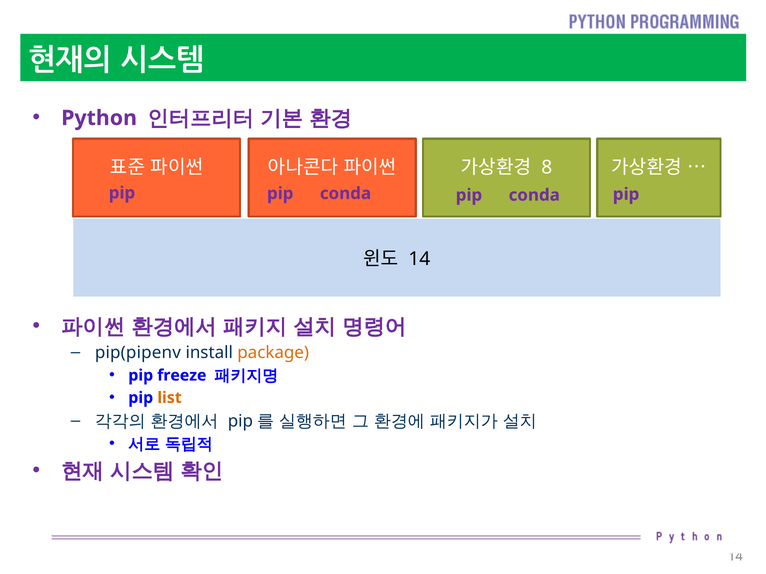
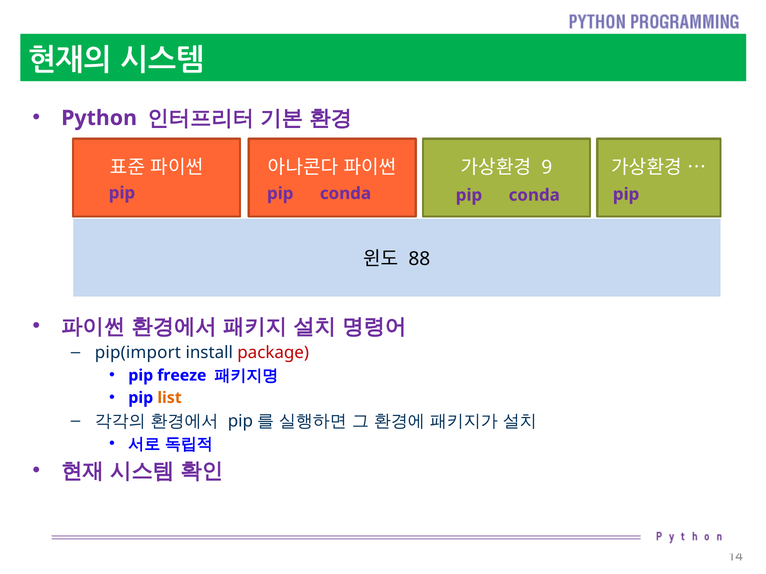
8: 8 -> 9 (547, 168)
14: 14 -> 88 (419, 259)
pip(pipenv: pip(pipenv -> pip(import (138, 353)
package colour: orange -> red (273, 353)
